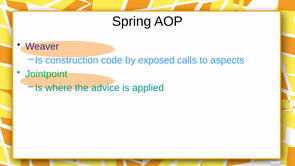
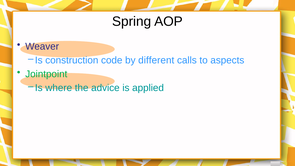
exposed: exposed -> different (156, 60)
